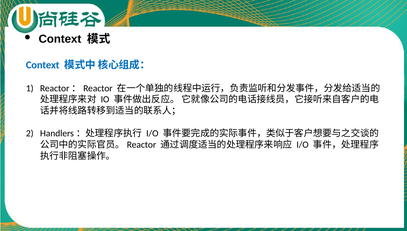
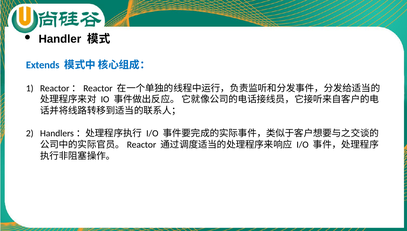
Context: Context -> Handler (60, 39)
Context: Context -> Extends (43, 65)
